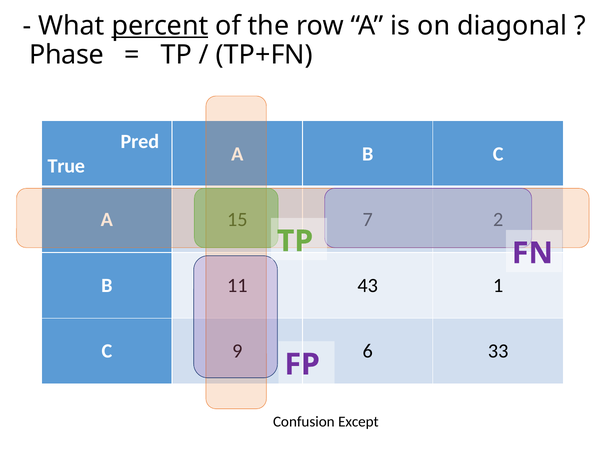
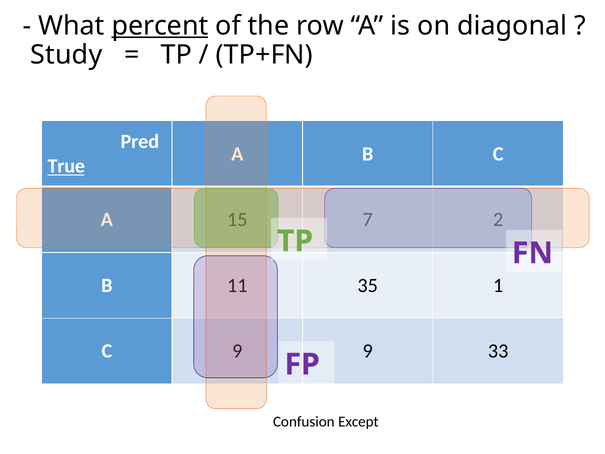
Phase: Phase -> Study (66, 55)
True underline: none -> present (66, 166)
43: 43 -> 35 (368, 285)
6: 6 -> 9 (368, 351)
